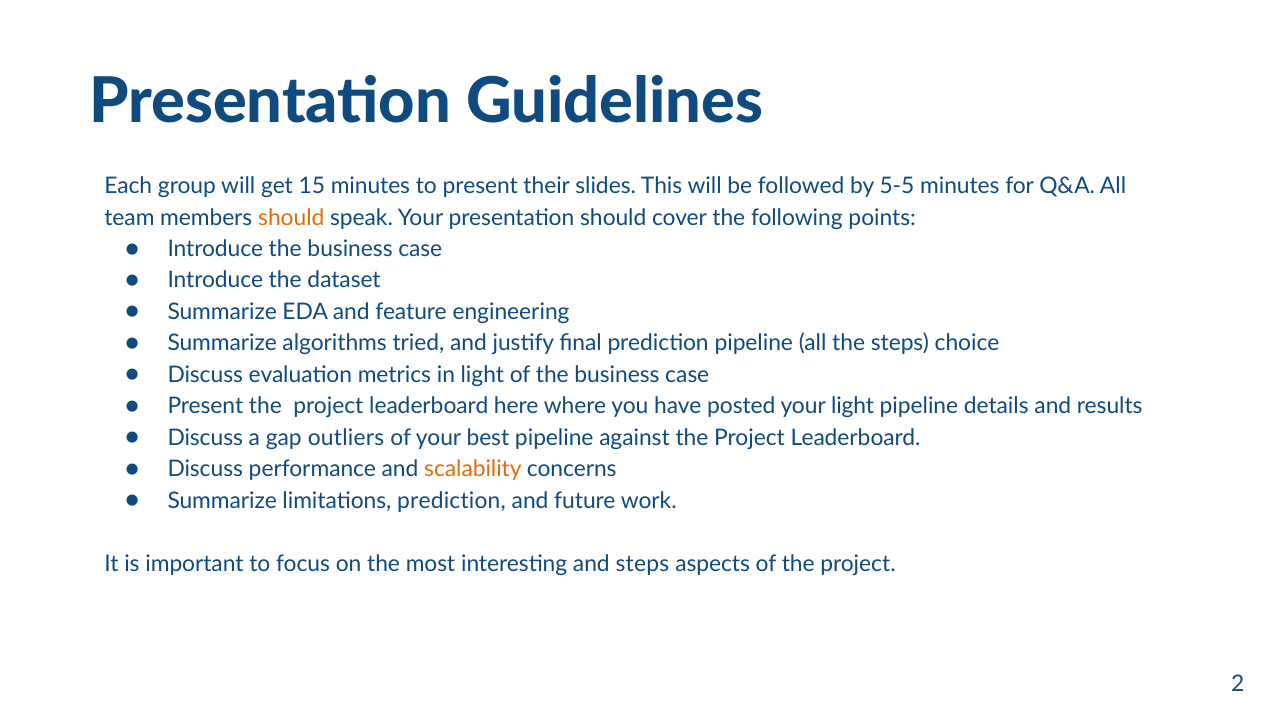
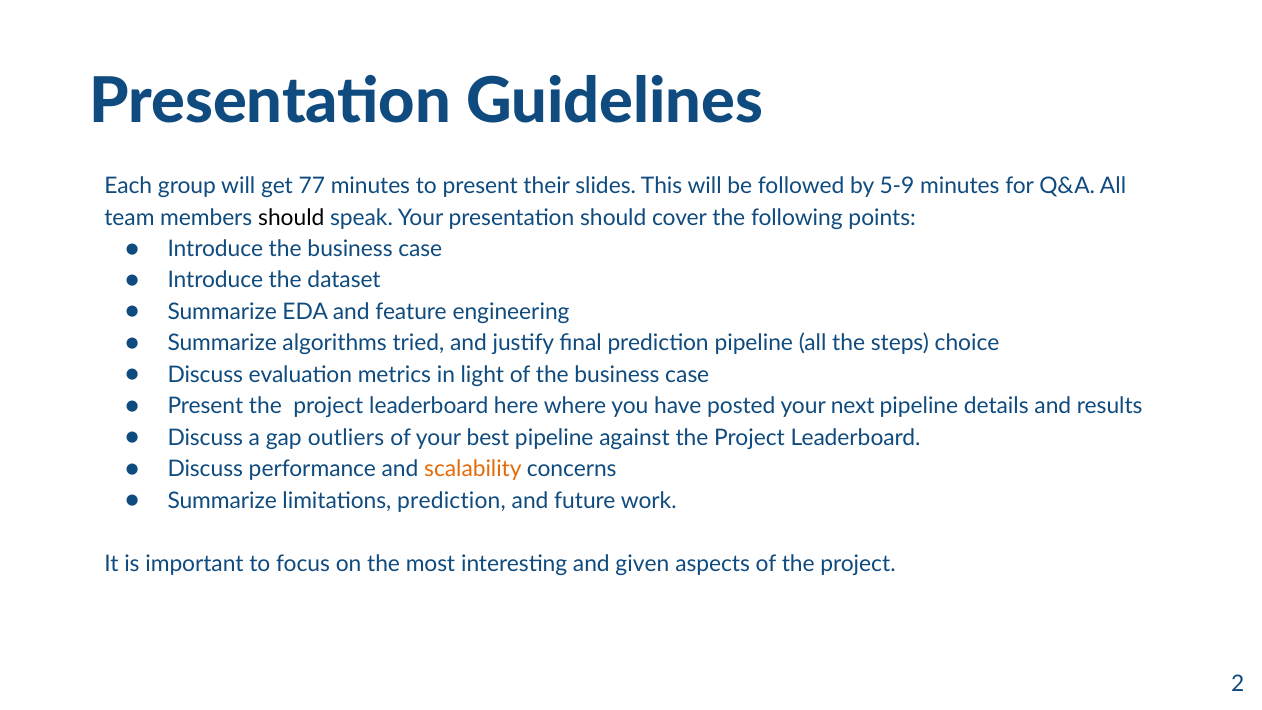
15: 15 -> 77 (312, 186)
5-5: 5-5 -> 5-9 (897, 186)
should colour: orange -> black (291, 217)
your light: light -> next (853, 406)
and steps: steps -> given (642, 563)
